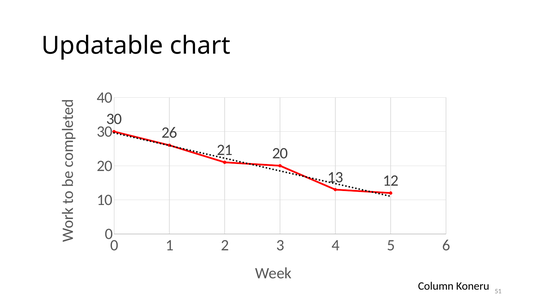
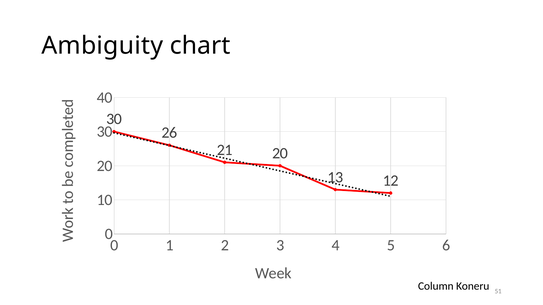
Updatable: Updatable -> Ambiguity (102, 46)
